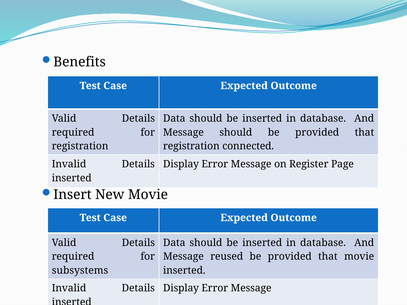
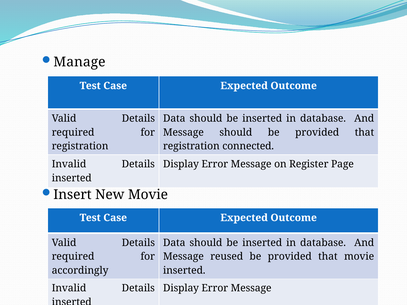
Benefits: Benefits -> Manage (79, 62)
subsystems: subsystems -> accordingly (80, 271)
